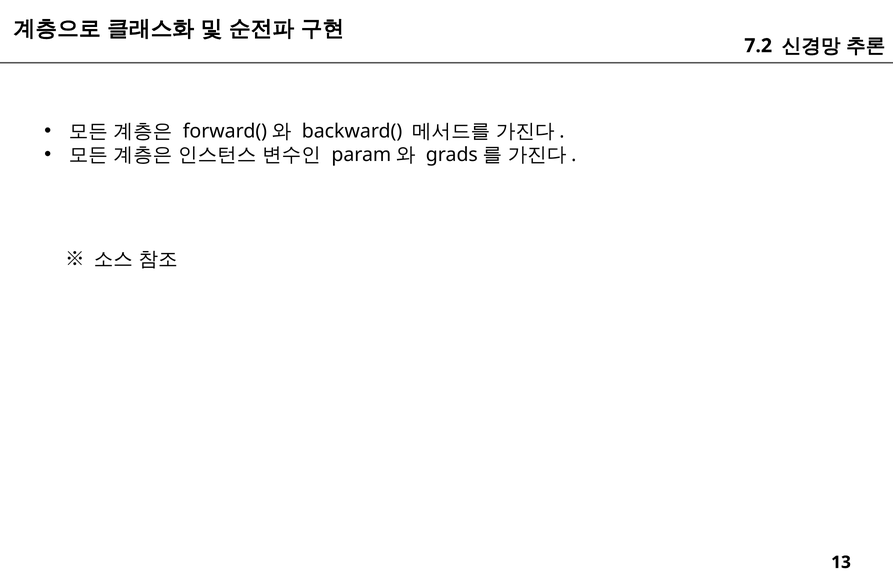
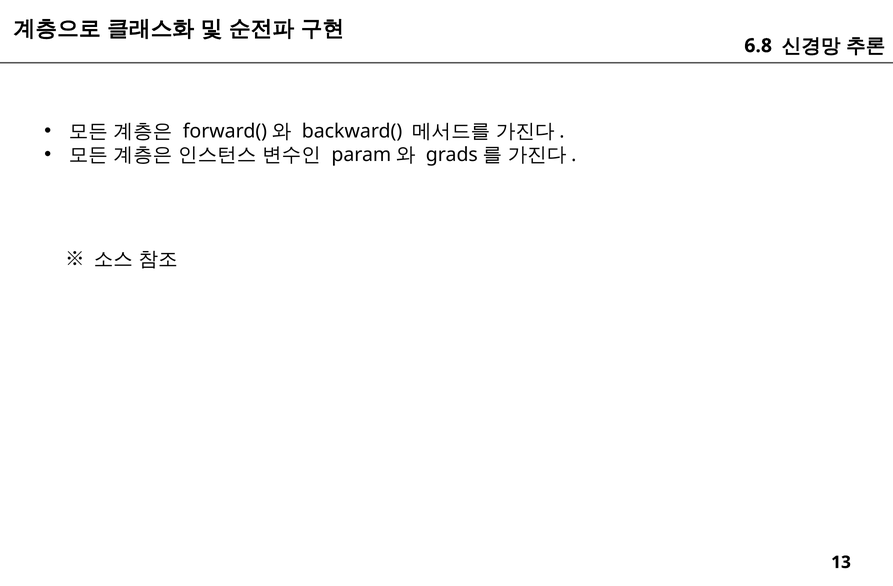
7.2: 7.2 -> 6.8 (758, 46)
